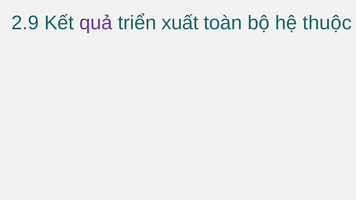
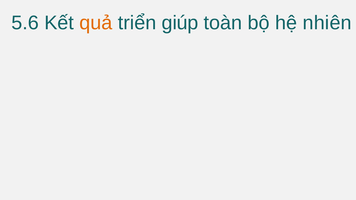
2.9: 2.9 -> 5.6 (25, 23)
quả colour: purple -> orange (96, 23)
xuất: xuất -> giúp (180, 23)
thuộc: thuộc -> nhiên (327, 23)
